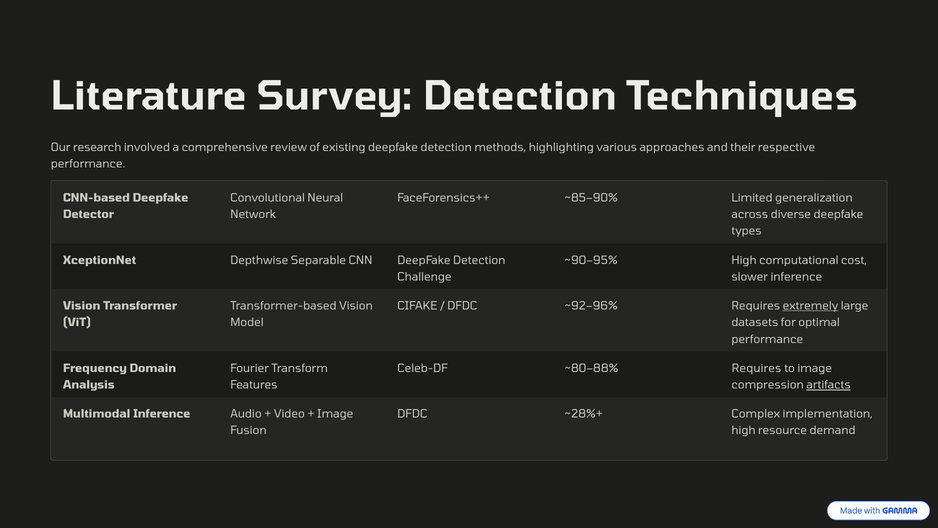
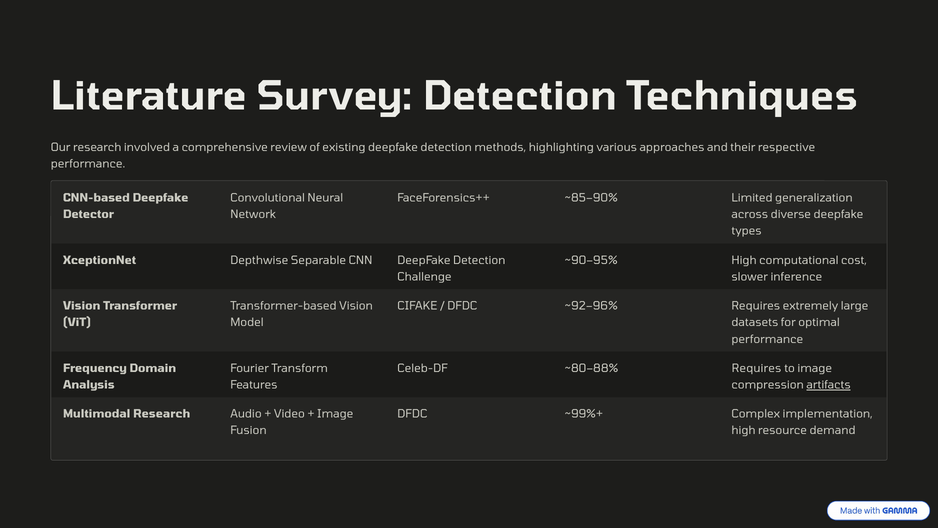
extremely underline: present -> none (811, 306)
Multimodal Inference: Inference -> Research (162, 414)
~28%+: ~28%+ -> ~99%+ (584, 414)
